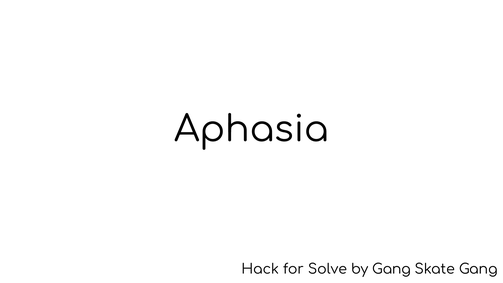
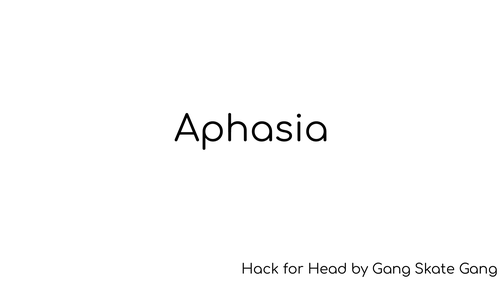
Solve: Solve -> Head (328, 269)
